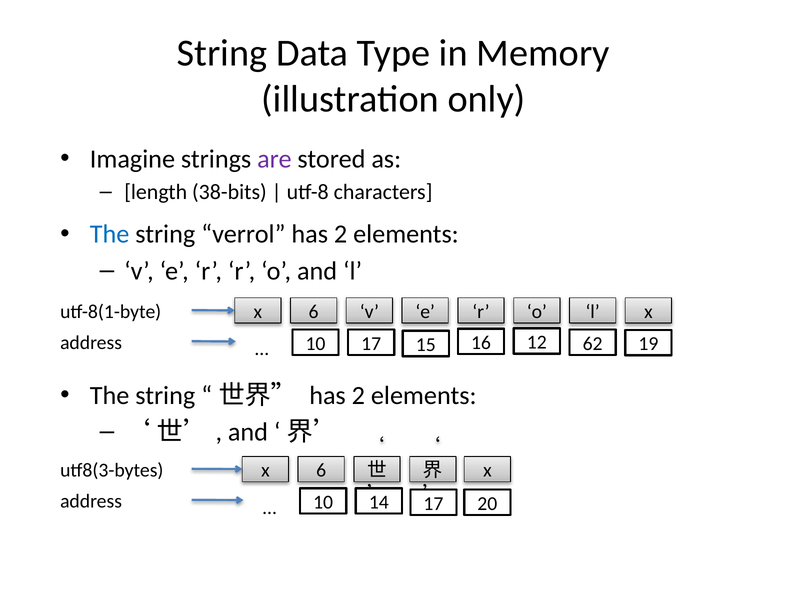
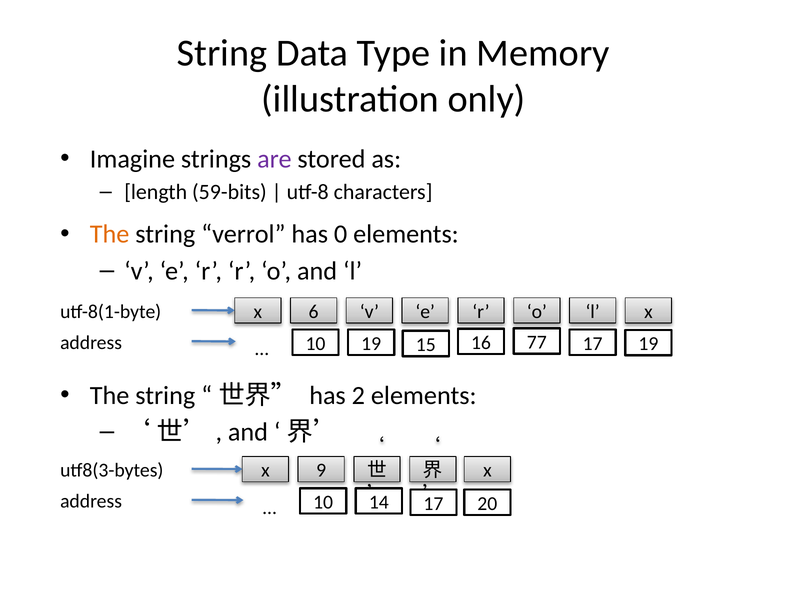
38-bits: 38-bits -> 59-bits (229, 192)
The colour: blue -> orange (110, 234)
verrol has 2: 2 -> 0 (341, 234)
62: 62 -> 17 (593, 344)
10 17: 17 -> 19 (371, 344)
12: 12 -> 77 (537, 343)
6: 6 -> 9 (321, 471)
